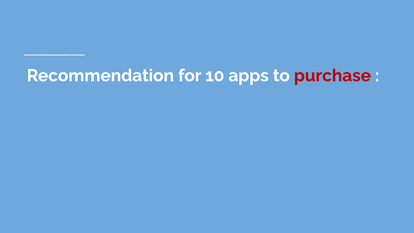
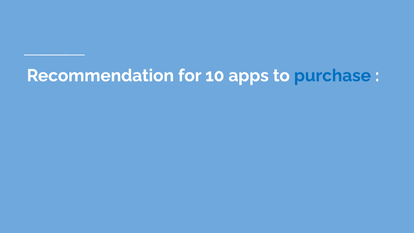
purchase colour: red -> blue (332, 76)
